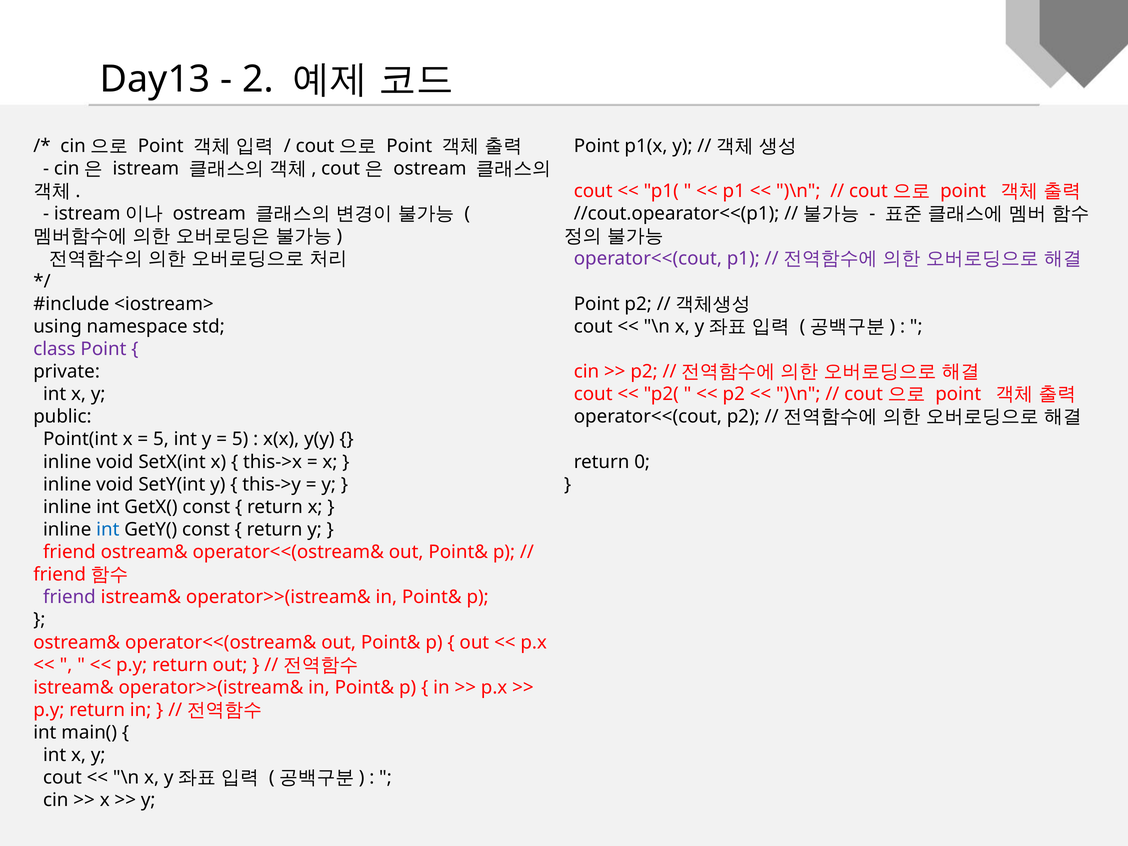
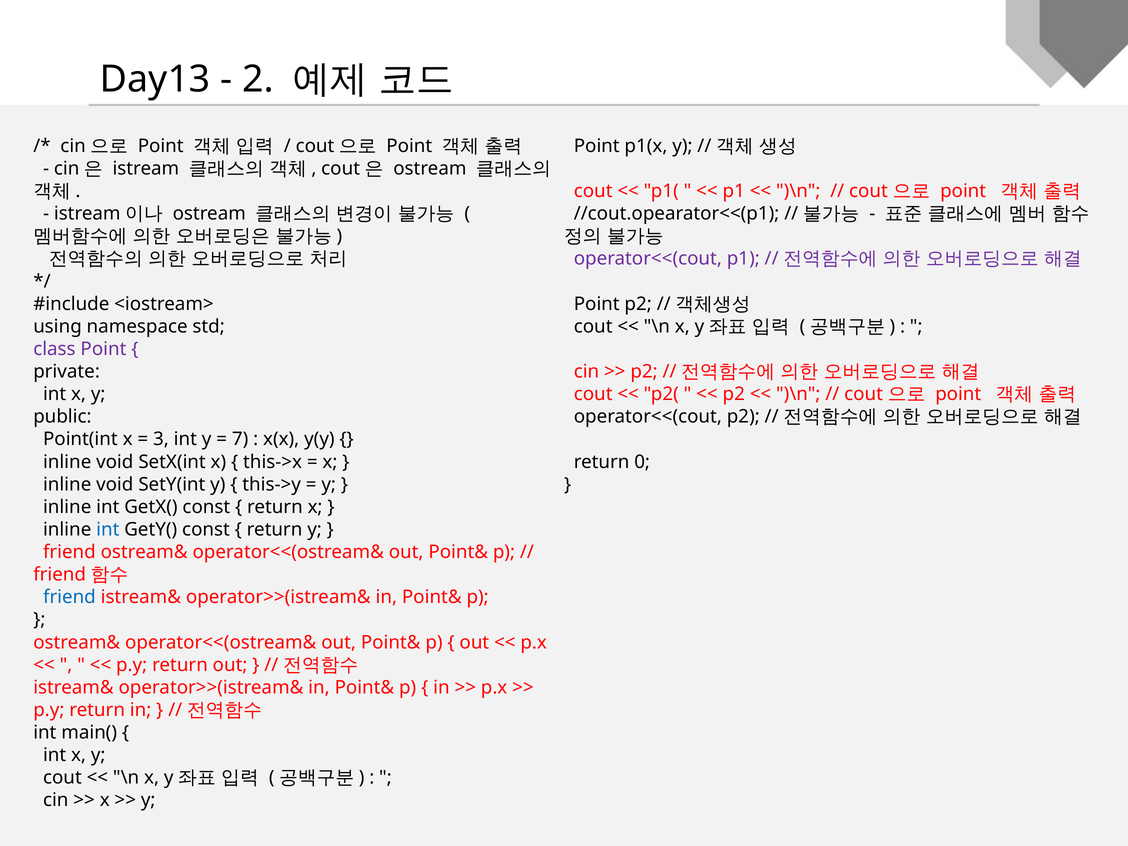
5: 5 -> 3 (161, 439)
5: 5 -> 7 (240, 439)
friend colour: purple -> blue (69, 597)
